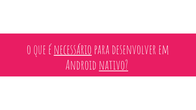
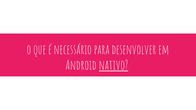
necessário underline: present -> none (73, 50)
